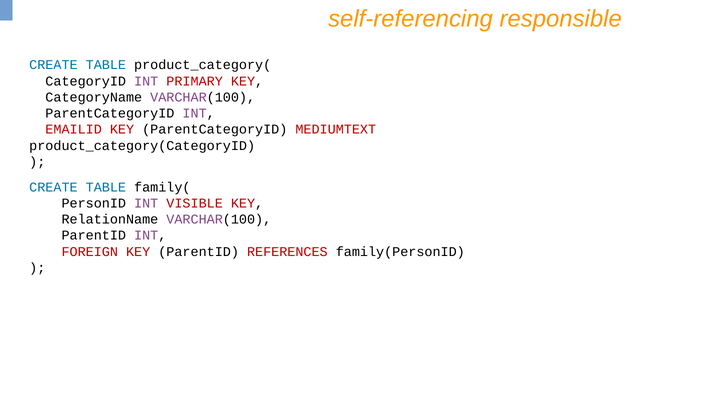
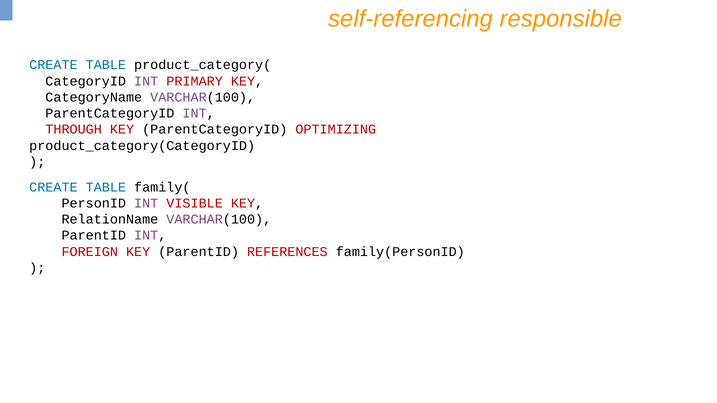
EMAILID: EMAILID -> THROUGH (74, 130)
MEDIUMTEXT: MEDIUMTEXT -> OPTIMIZING (336, 130)
